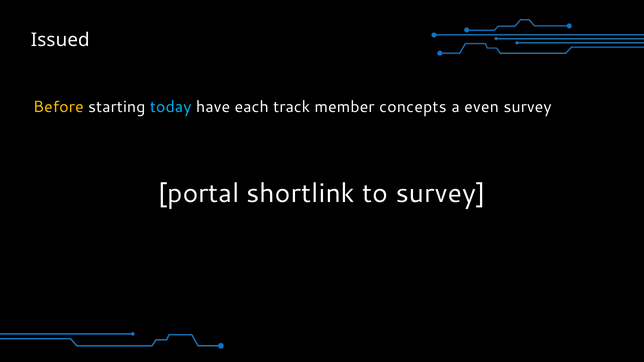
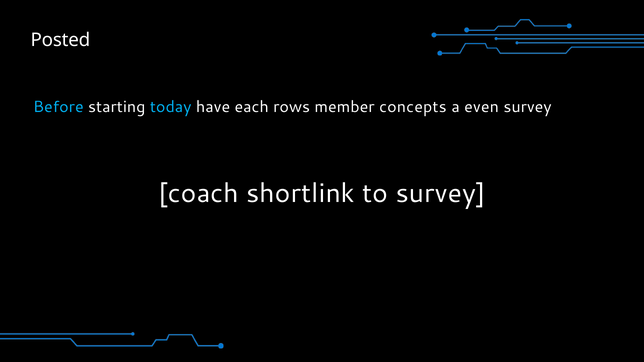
Issued: Issued -> Posted (60, 40)
Before colour: yellow -> light blue (58, 107)
track: track -> rows (292, 107)
portal: portal -> coach (199, 193)
